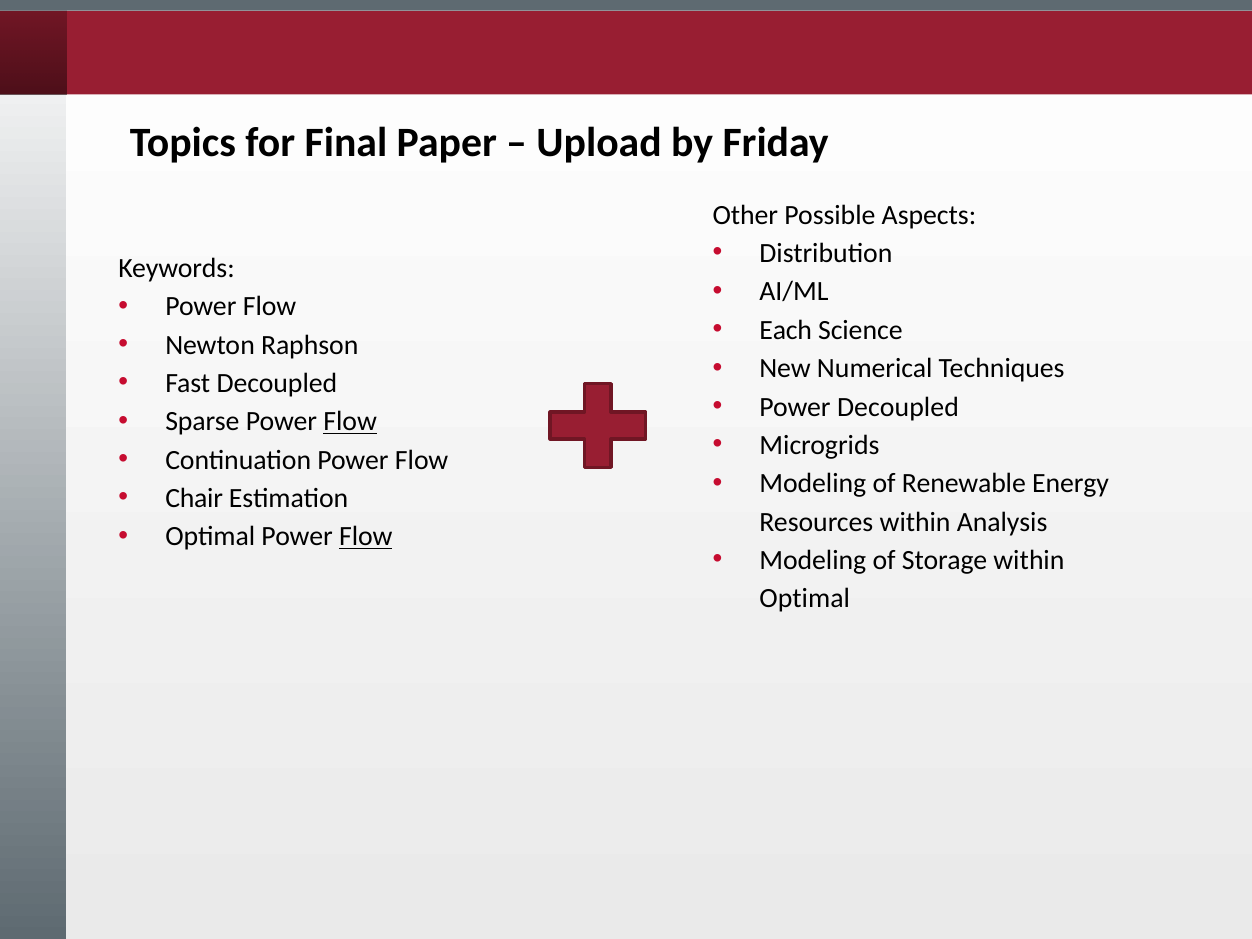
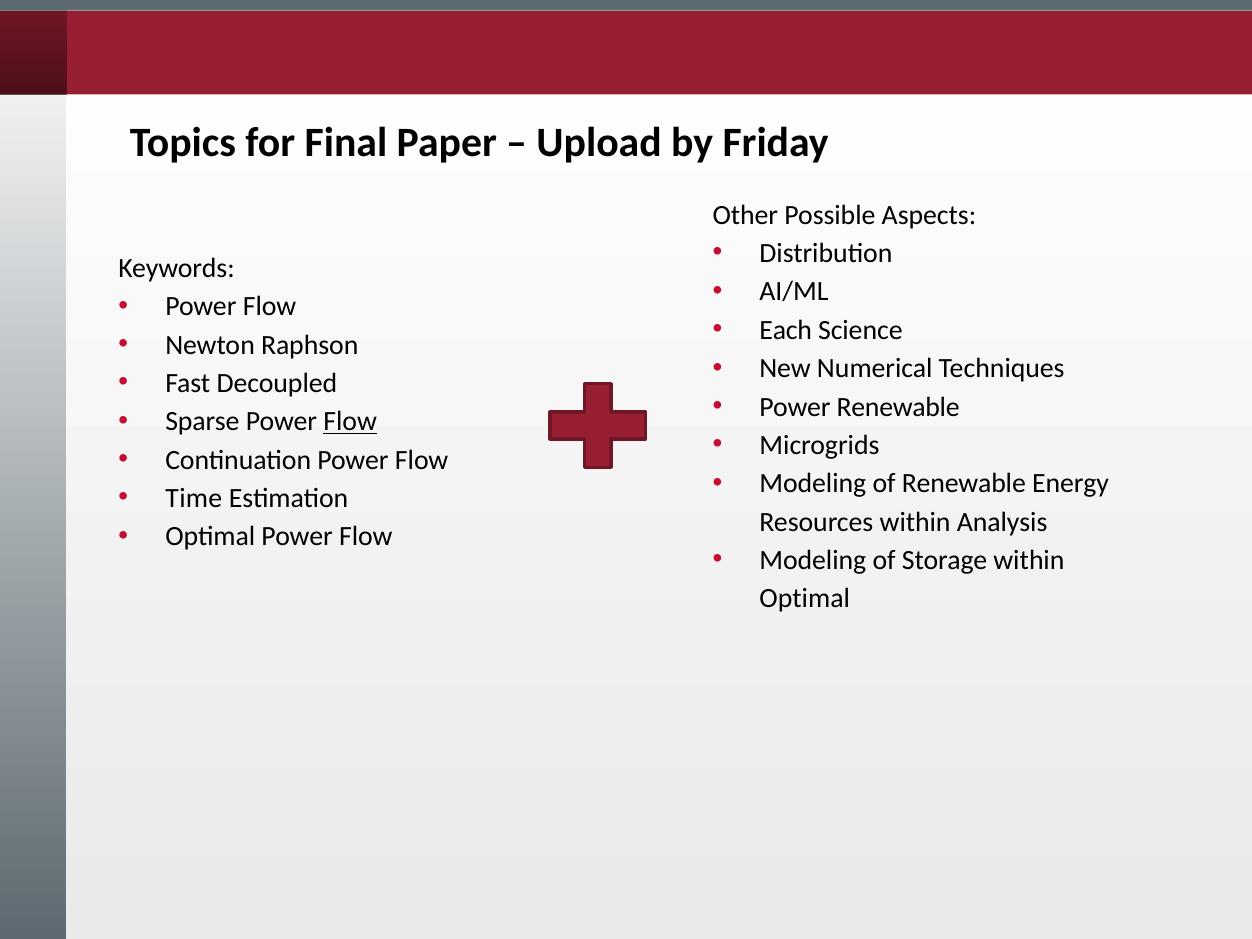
Power Decoupled: Decoupled -> Renewable (898, 407)
Chair: Chair -> Time (194, 498)
Flow underline: present -> none (366, 537)
